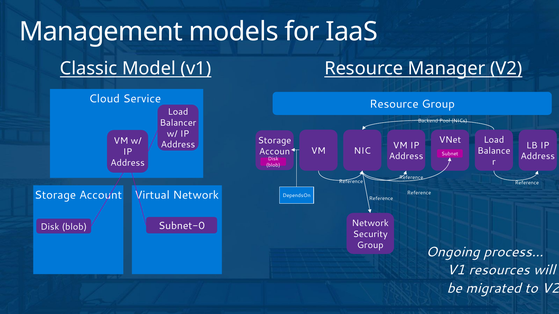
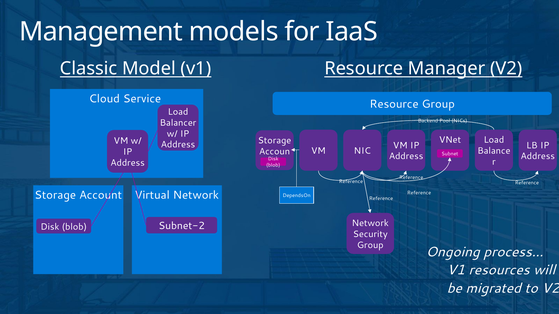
Subnet-0: Subnet-0 -> Subnet-2 (182, 226)
